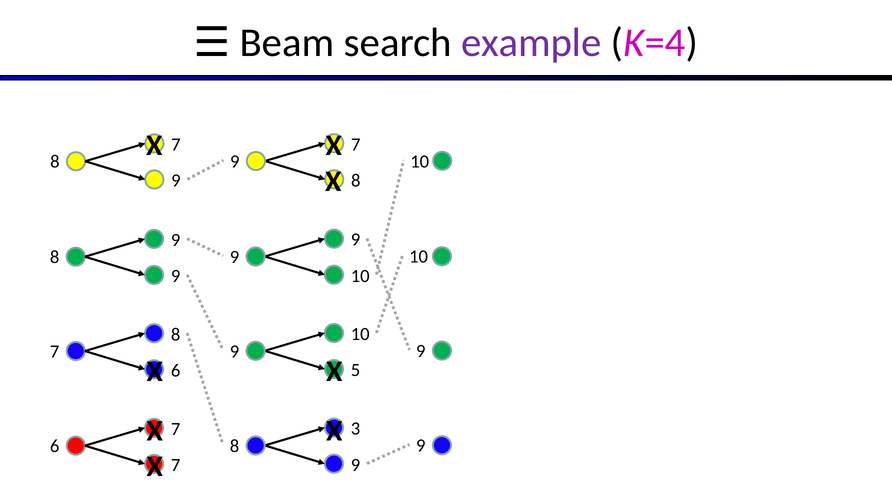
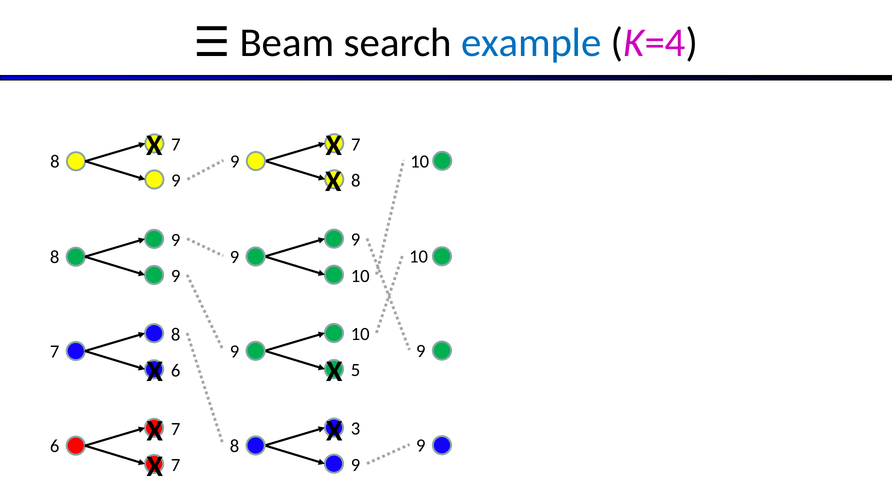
example colour: purple -> blue (531, 43)
